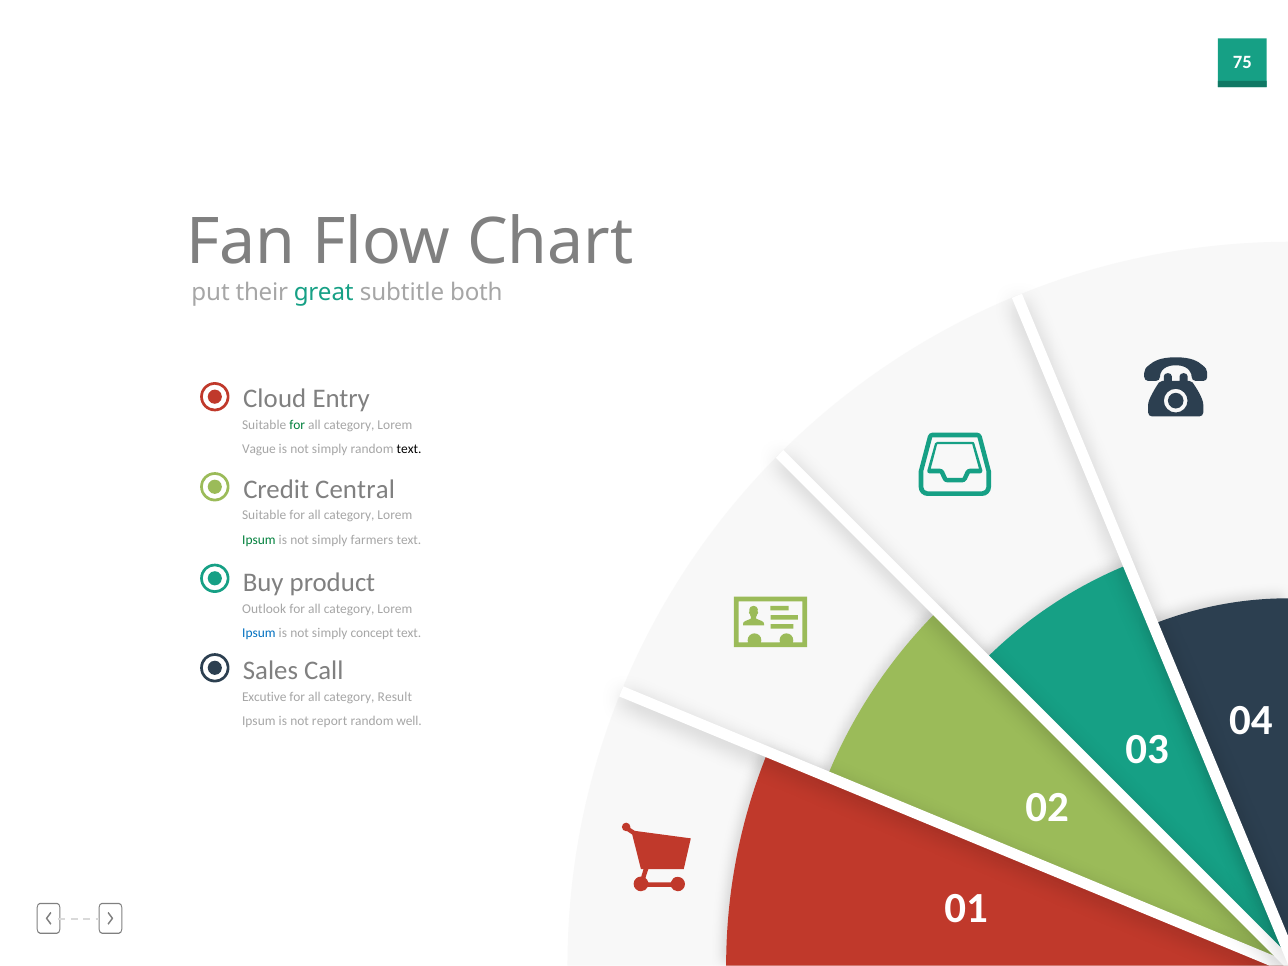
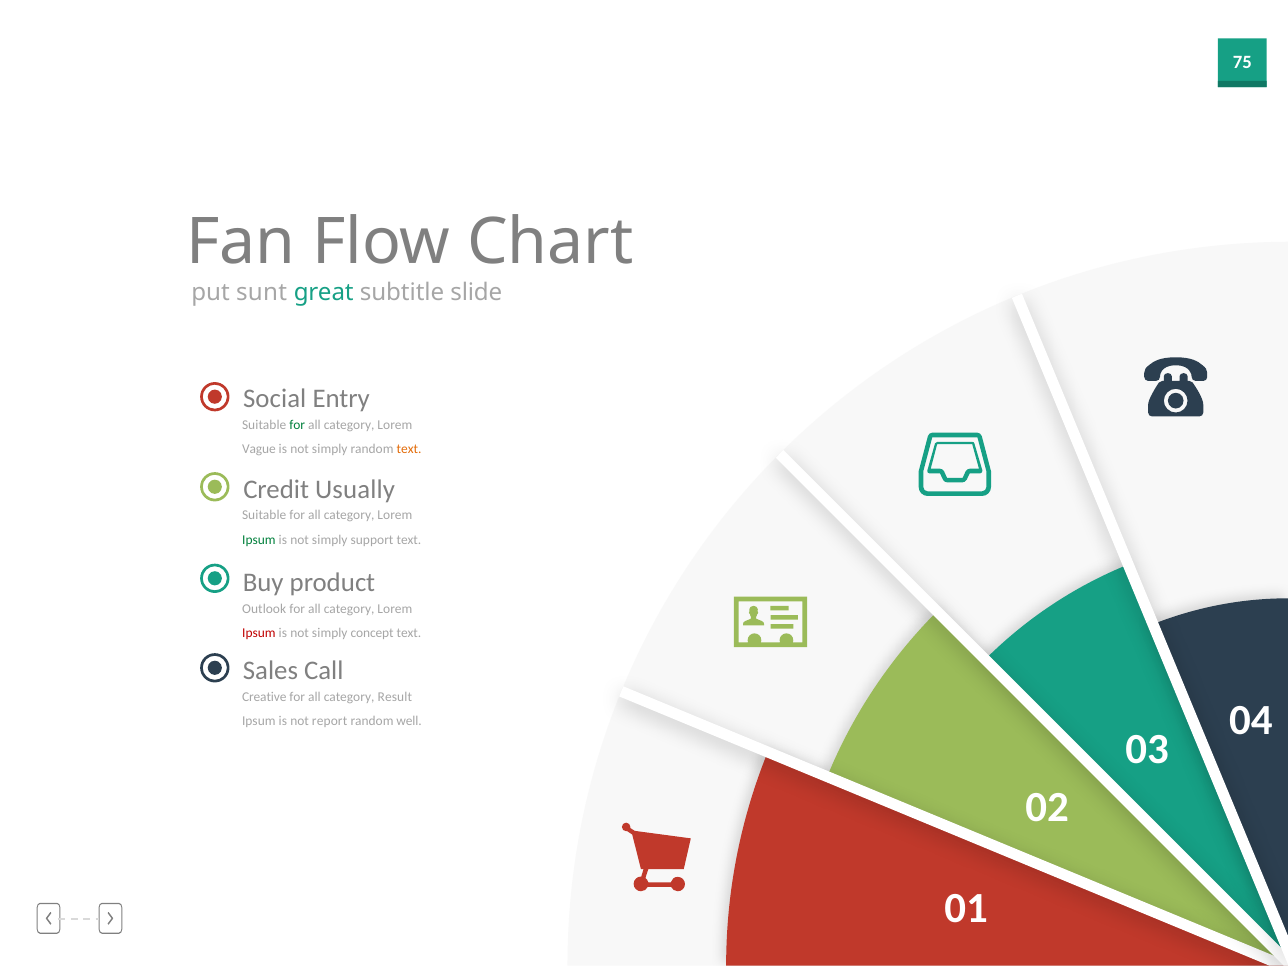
their: their -> sunt (262, 293)
both: both -> slide (476, 293)
Cloud: Cloud -> Social (275, 399)
text colour: black -> orange (409, 449)
Central: Central -> Usually (355, 489)
farmers: farmers -> support (372, 540)
Ipsum colour: blue -> red (259, 633)
Excutive: Excutive -> Creative (264, 697)
